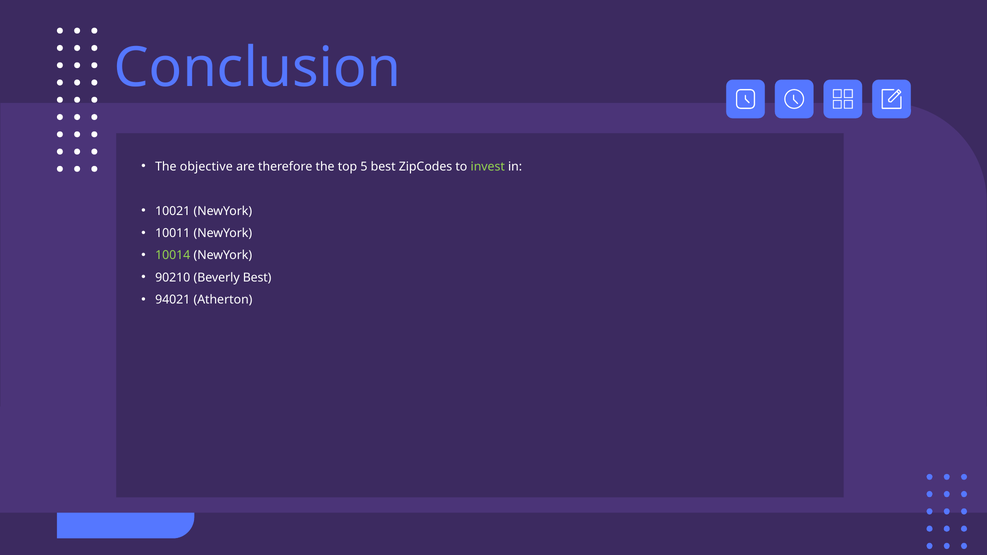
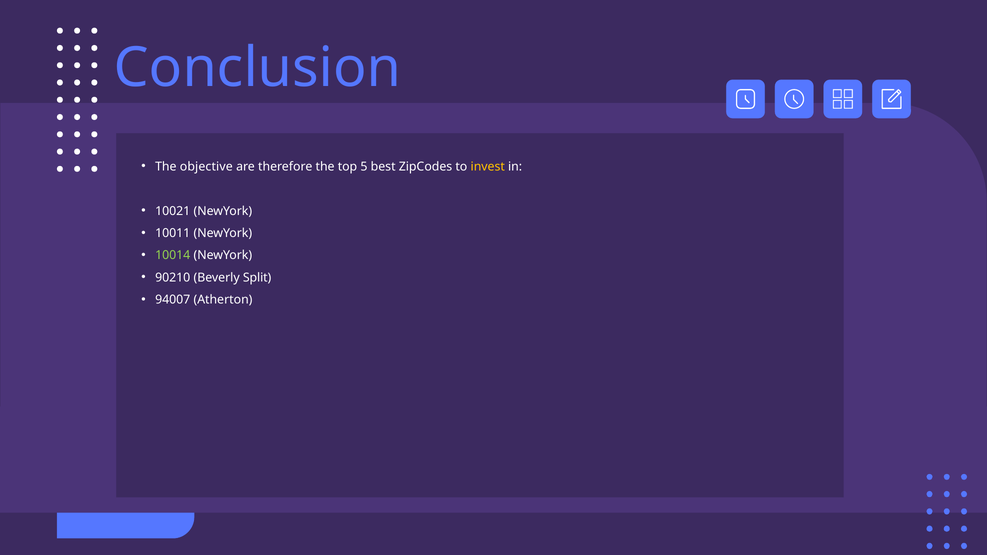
invest colour: light green -> yellow (488, 167)
Beverly Best: Best -> Split (257, 278)
94021: 94021 -> 94007 (173, 300)
